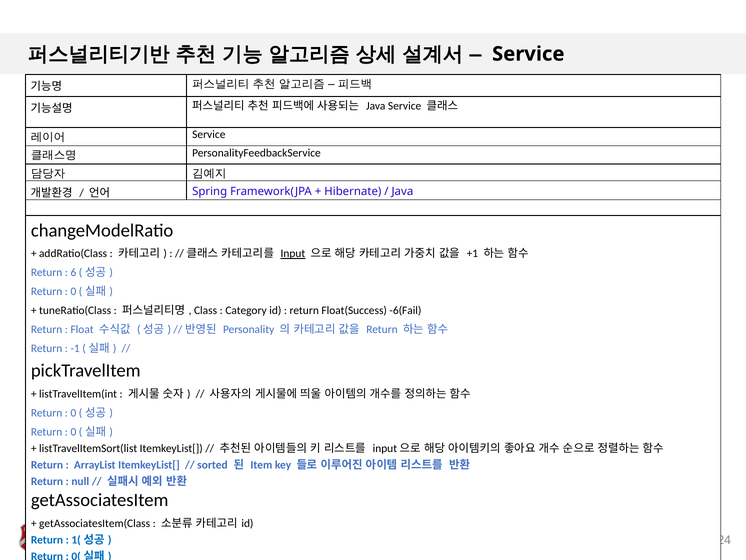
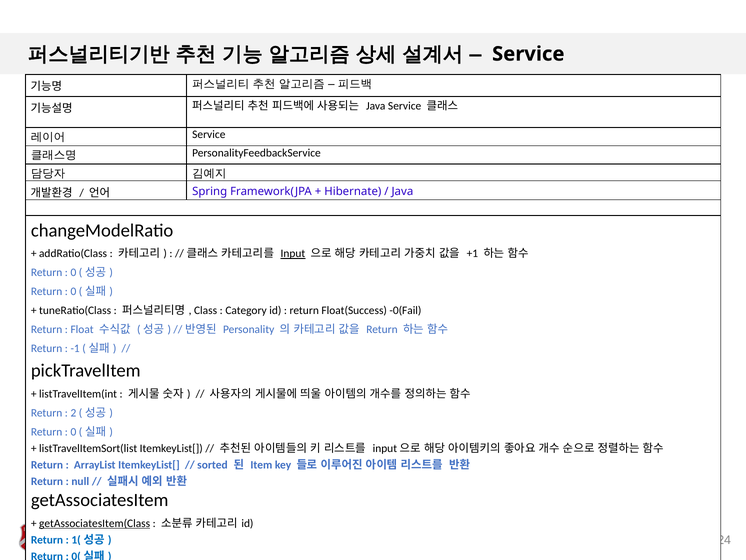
6: 6 -> 0 (73, 272)
-6(Fail: -6(Fail -> -0(Fail (405, 310)
0: 0 -> 2 (73, 413)
getAssociatesItem(Class underline: none -> present (95, 523)
